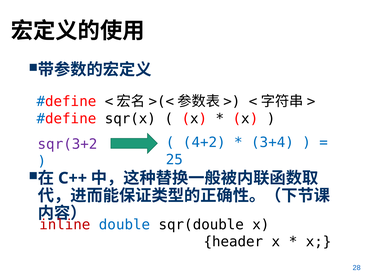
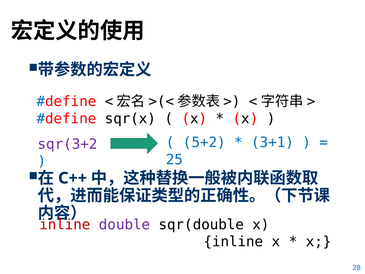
4+2: 4+2 -> 5+2 (204, 142)
3+4: 3+4 -> 3+1 (273, 142)
double colour: blue -> purple (125, 225)
header: header -> inline (233, 242)
